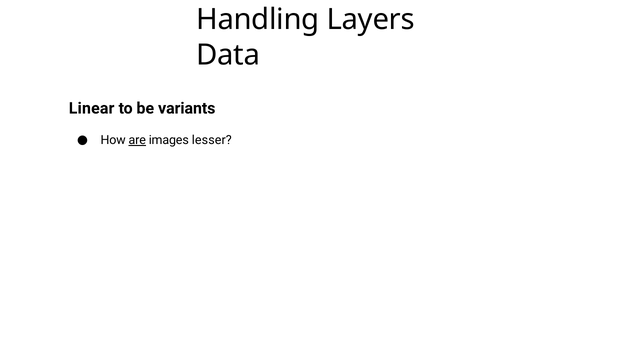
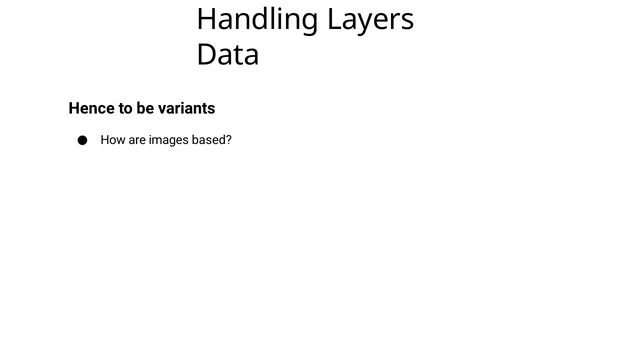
Linear: Linear -> Hence (92, 108)
are underline: present -> none (137, 140)
lesser: lesser -> based (212, 140)
